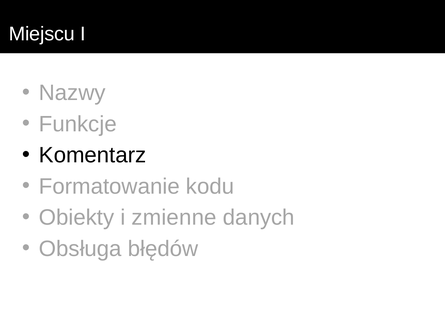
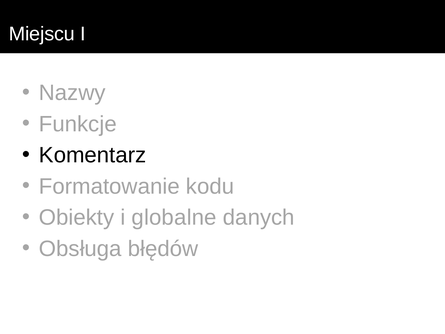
zmienne: zmienne -> globalne (174, 217)
